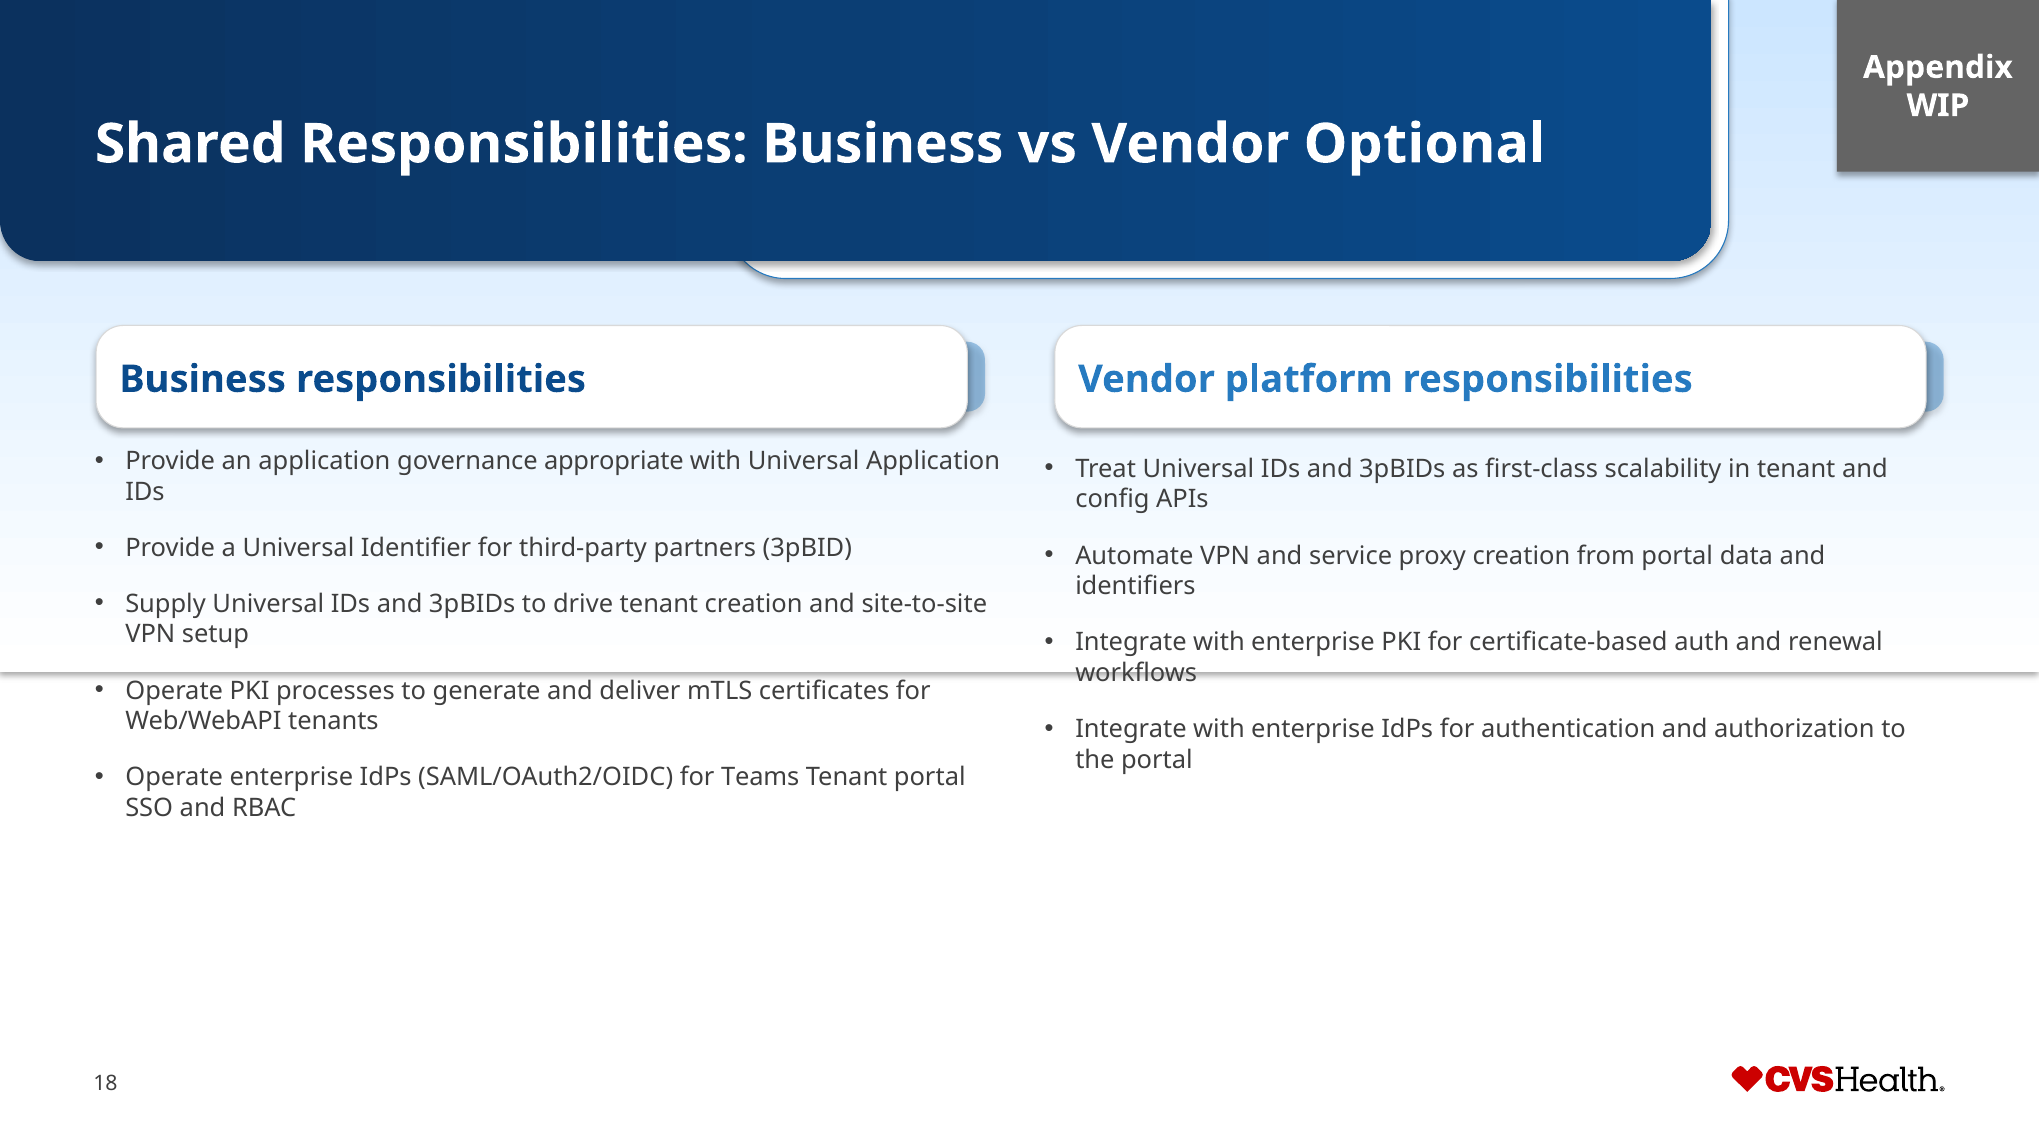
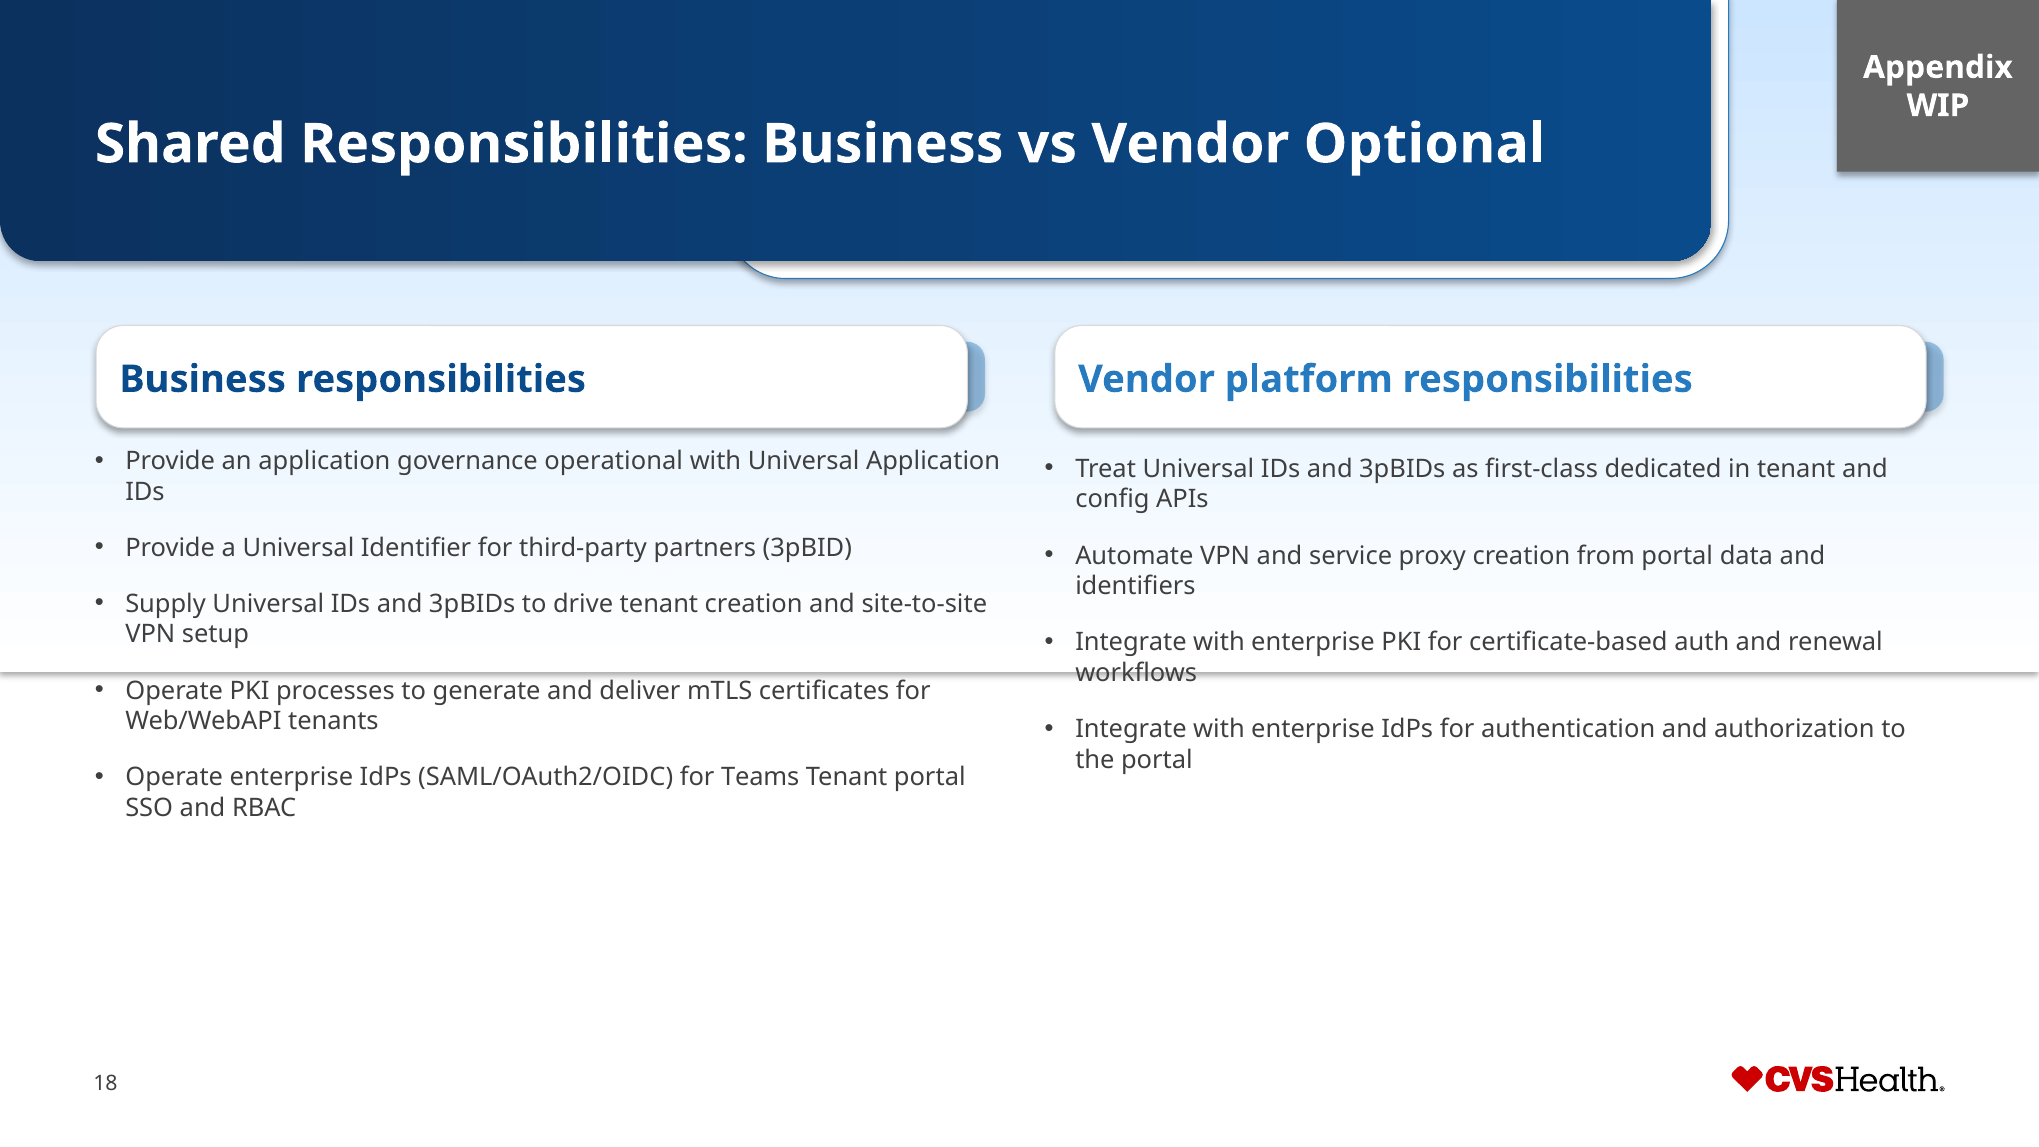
appropriate: appropriate -> operational (614, 461)
scalability: scalability -> dedicated (1663, 469)
